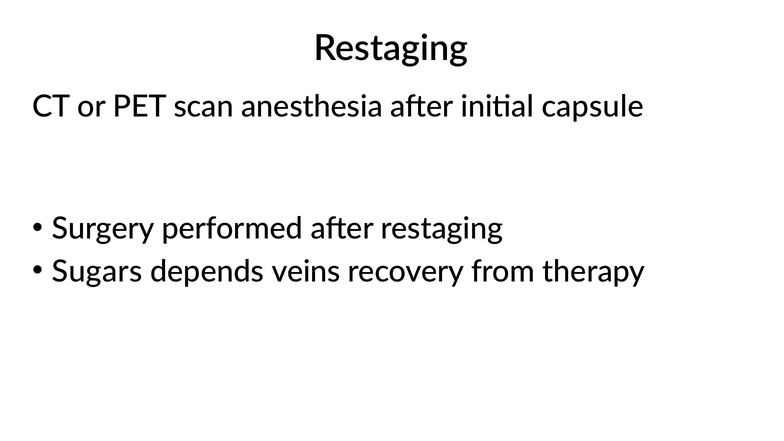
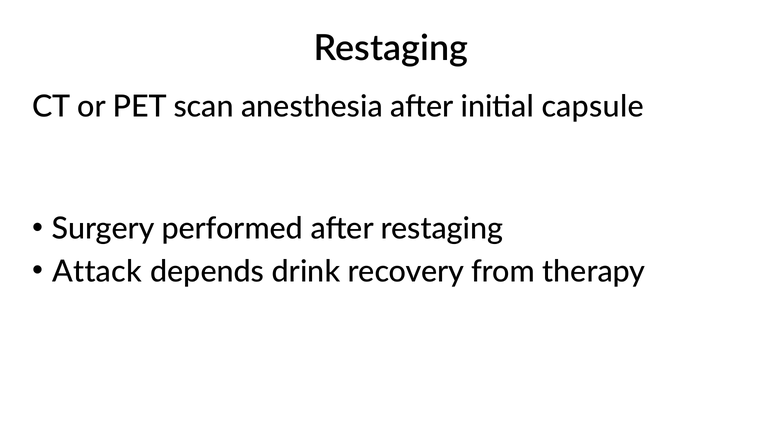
Sugars: Sugars -> Attack (97, 271)
veins: veins -> drink (306, 271)
